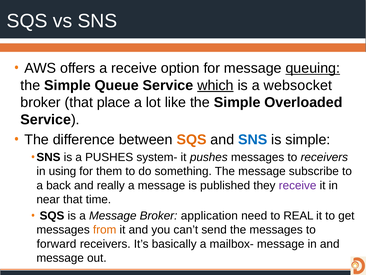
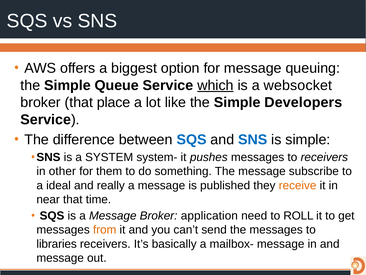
a receive: receive -> biggest (134, 68)
queuing underline: present -> none (313, 68)
Overloaded: Overloaded -> Developers (303, 102)
SQS colour: orange -> blue (192, 139)
a PUSHES: PUSHES -> SYSTEM (109, 157)
using: using -> other (62, 171)
back: back -> ideal (59, 185)
receive colour: purple -> orange (298, 185)
REAL: REAL -> ROLL (298, 215)
forward: forward -> libraries (57, 243)
